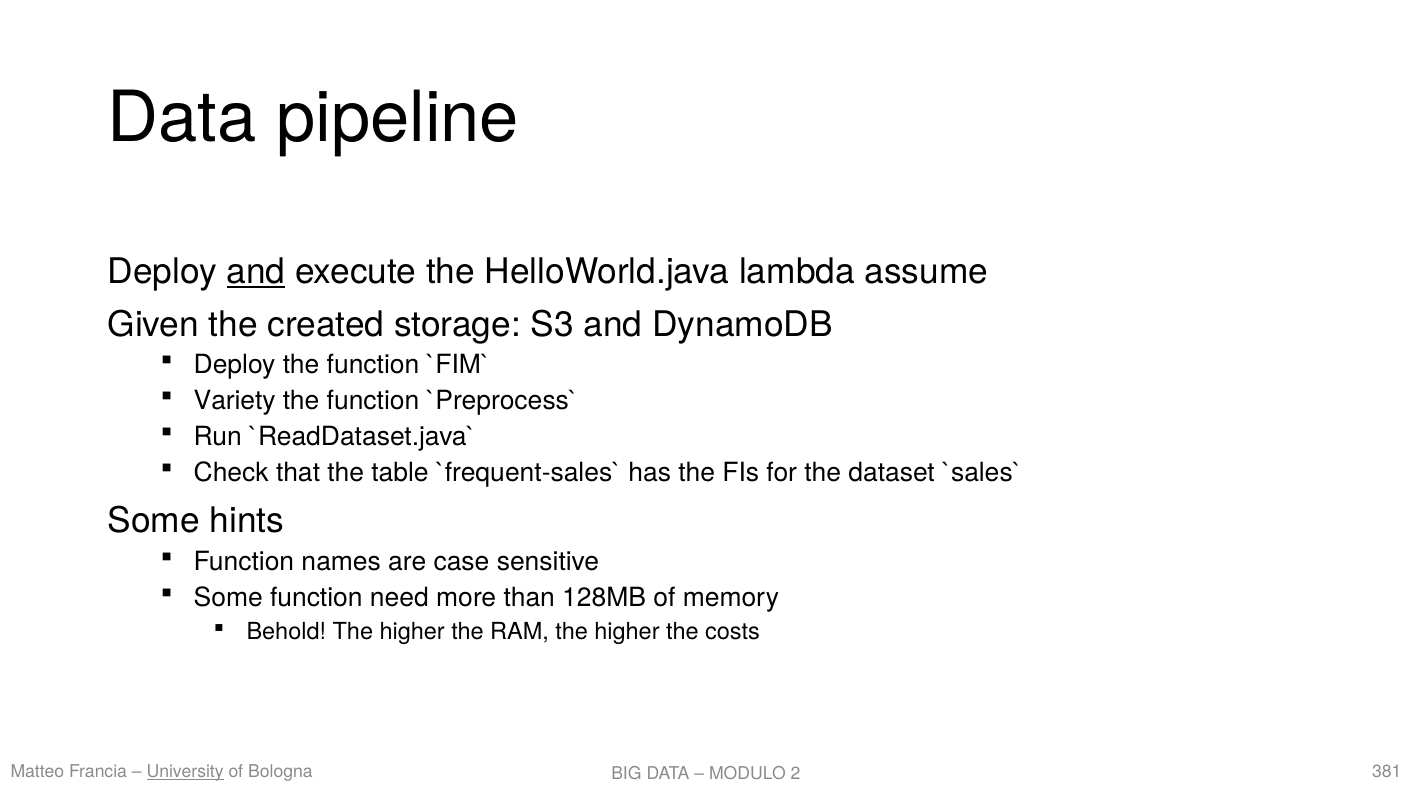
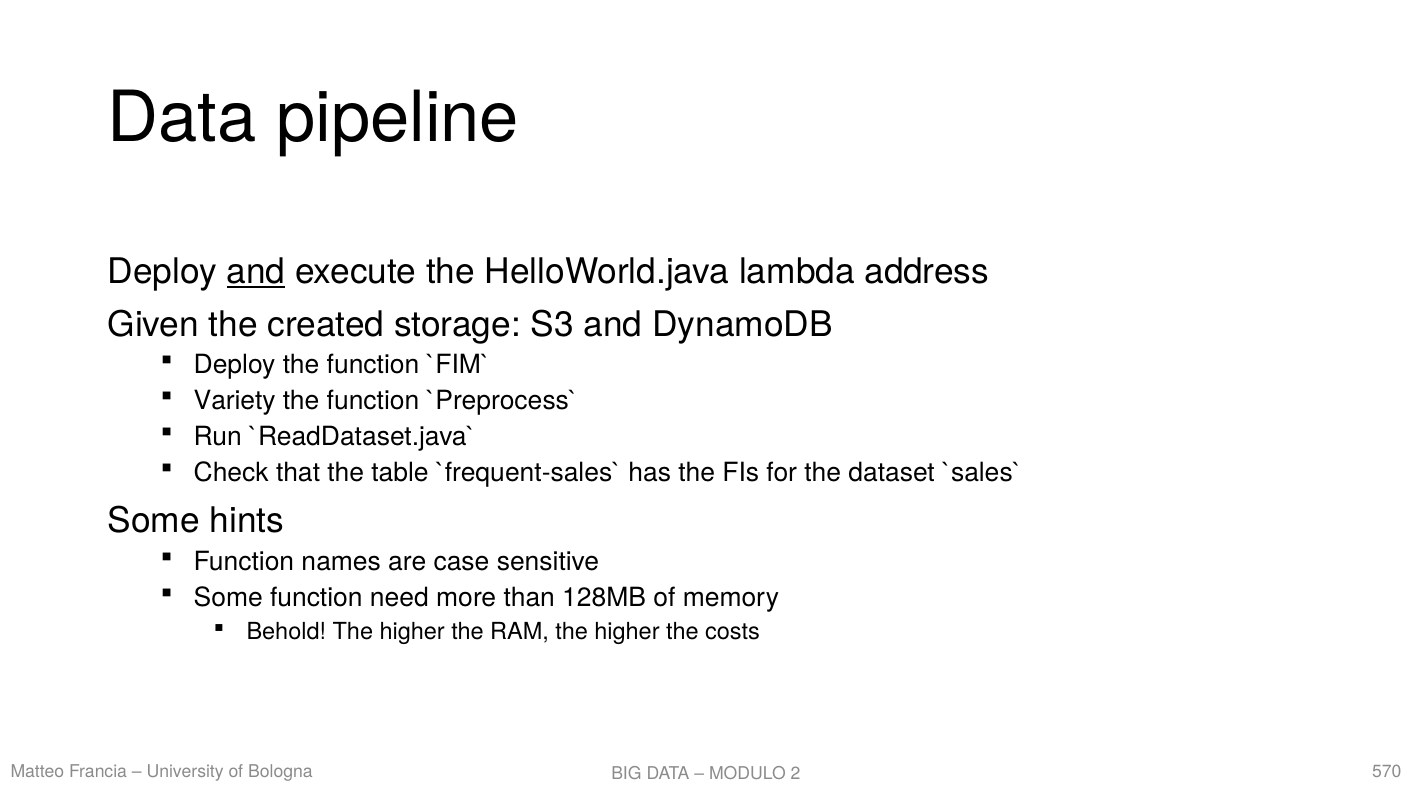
assume: assume -> address (927, 272)
University underline: present -> none (185, 772)
381: 381 -> 570 (1387, 772)
